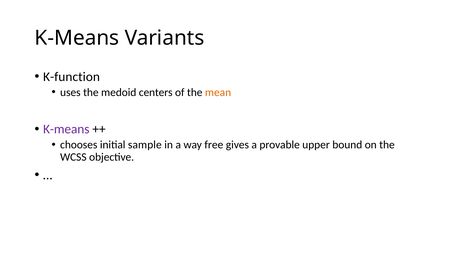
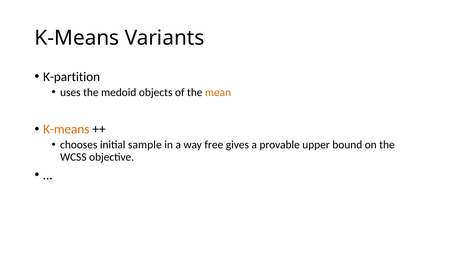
K-function: K-function -> K-partition (72, 77)
centers: centers -> objects (156, 92)
K-means colour: purple -> orange (66, 129)
